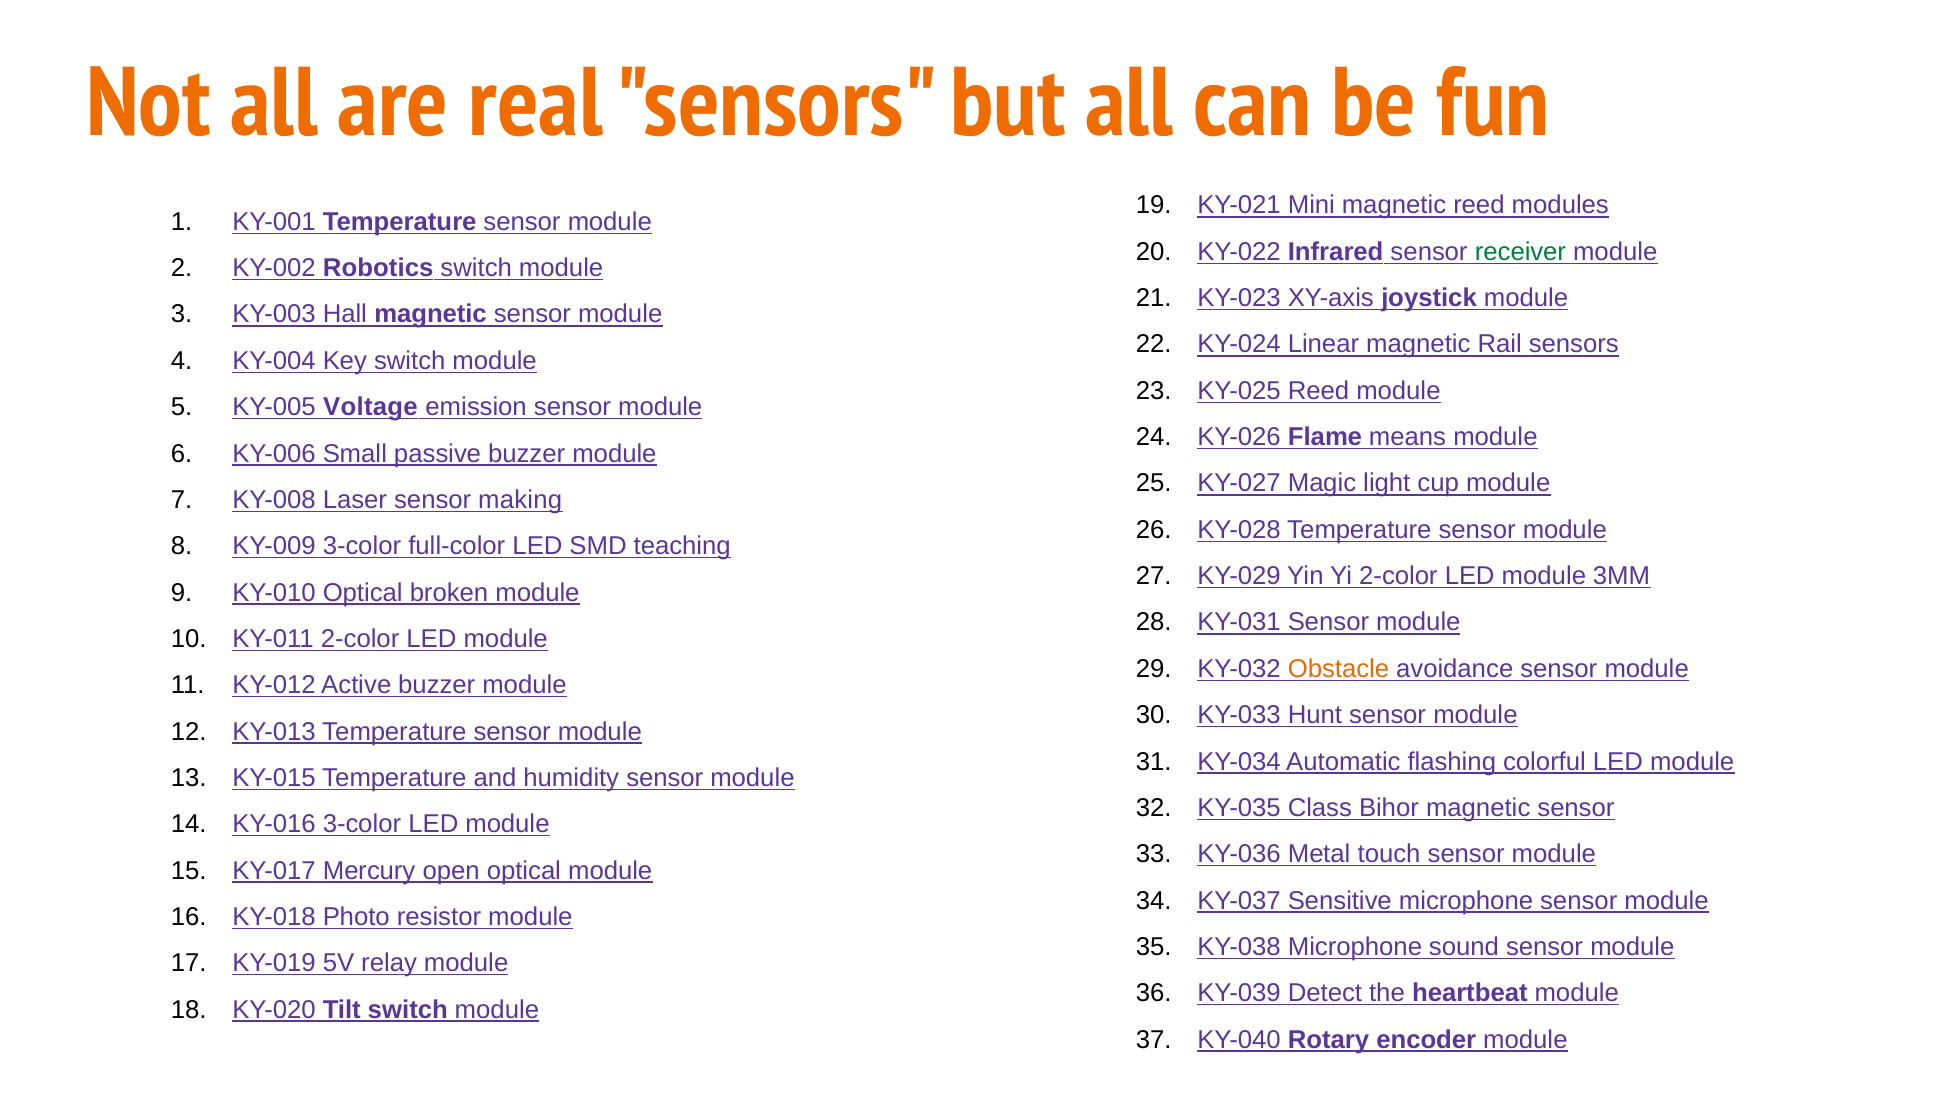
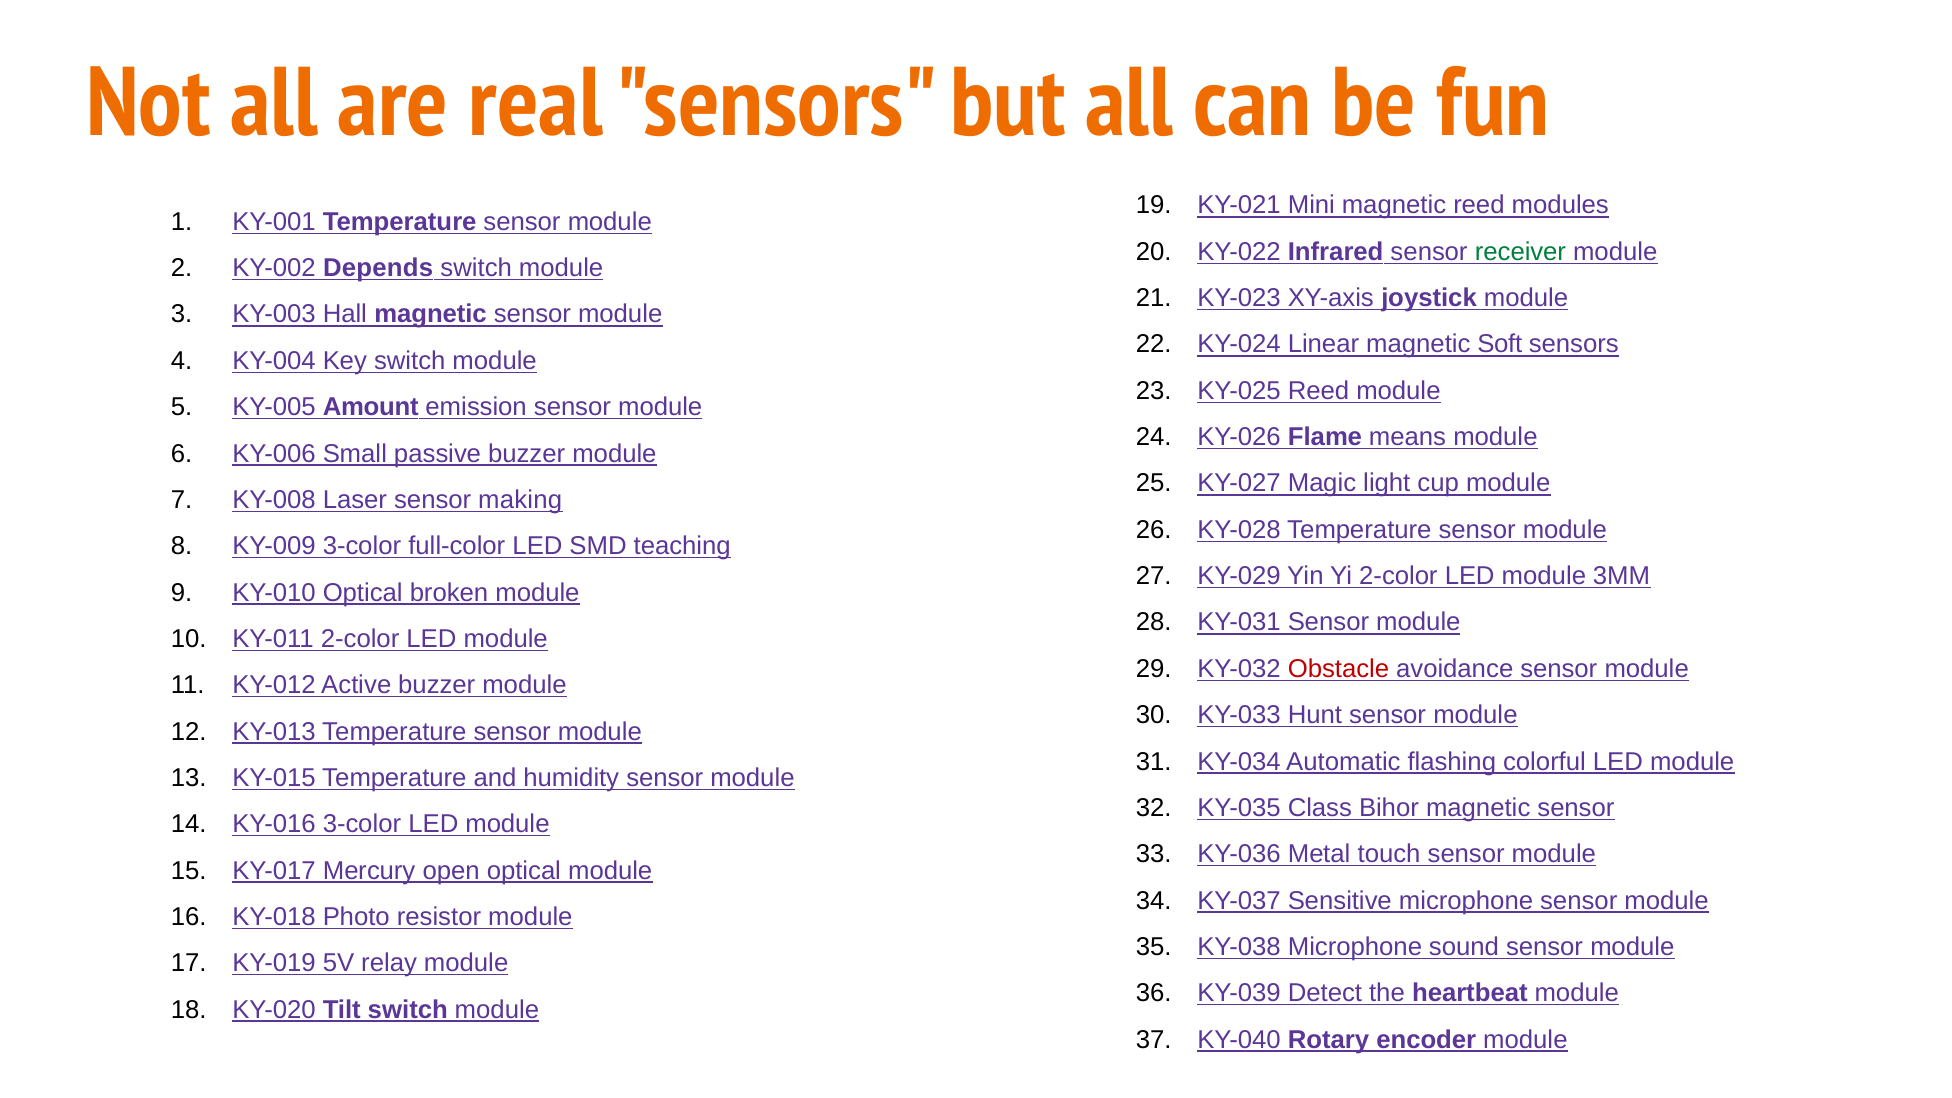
Robotics: Robotics -> Depends (378, 268)
Rail: Rail -> Soft (1500, 344)
Voltage: Voltage -> Amount (371, 407)
Obstacle colour: orange -> red (1339, 669)
